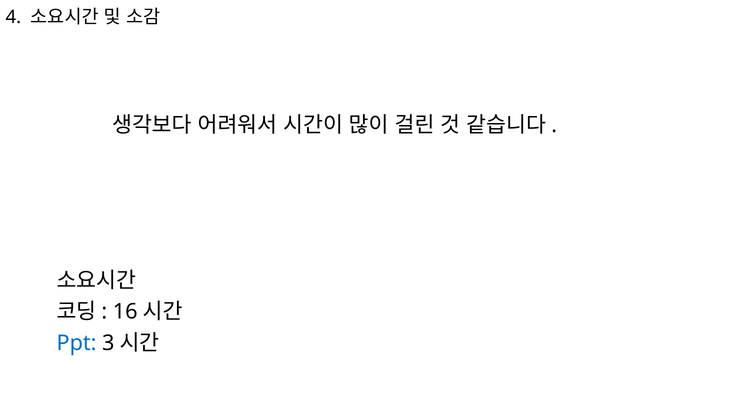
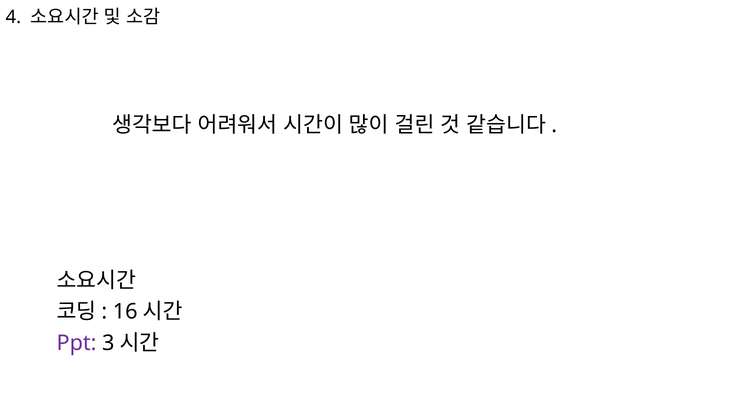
Ppt colour: blue -> purple (77, 343)
